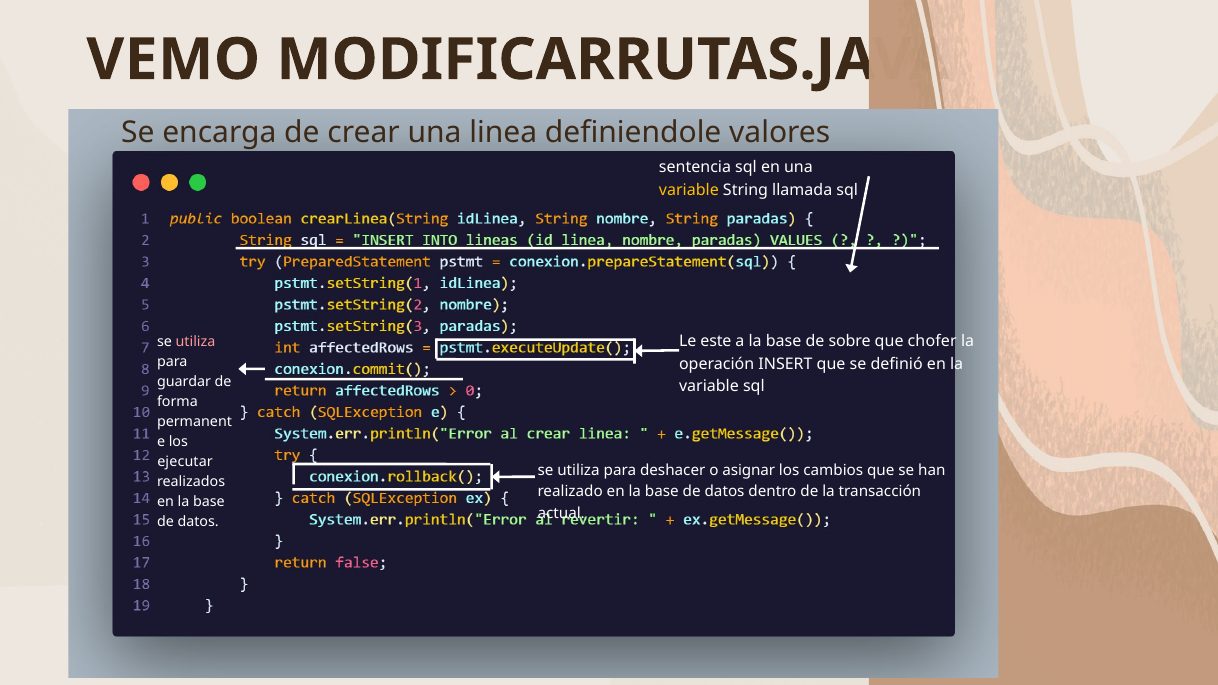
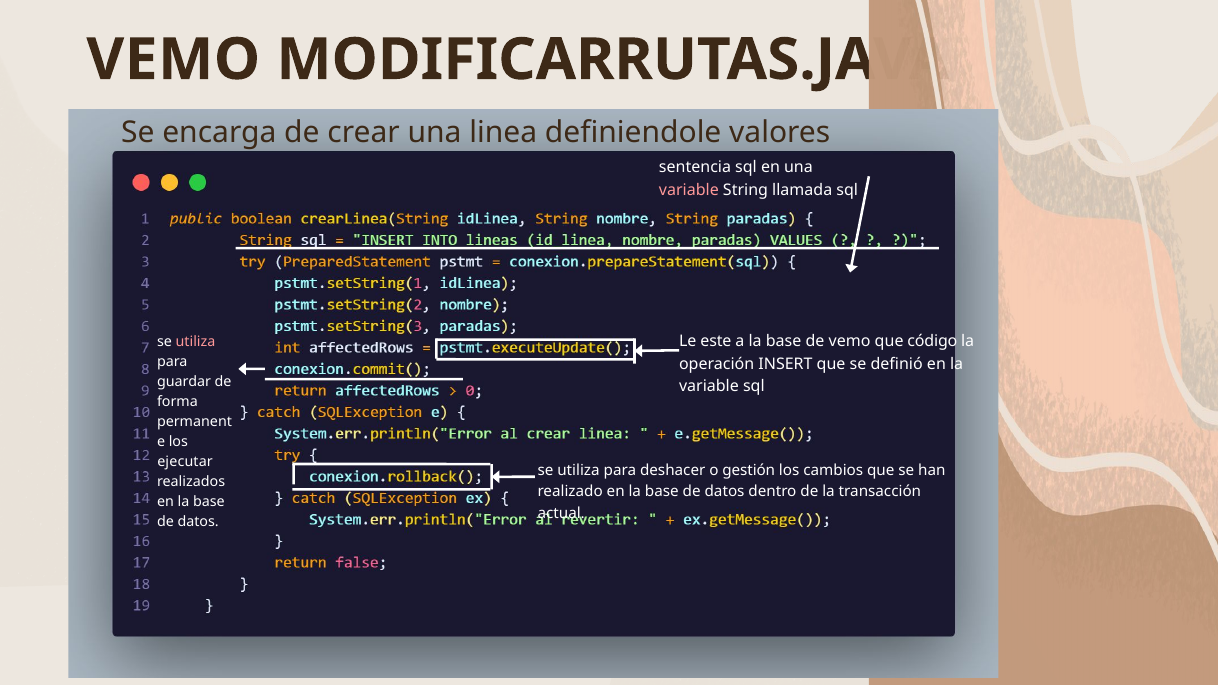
variable colour: yellow -> pink (689, 190)
de sobre: sobre -> vemo (850, 342)
chofer: chofer -> código (932, 342)
asignar: asignar -> gestión (749, 471)
